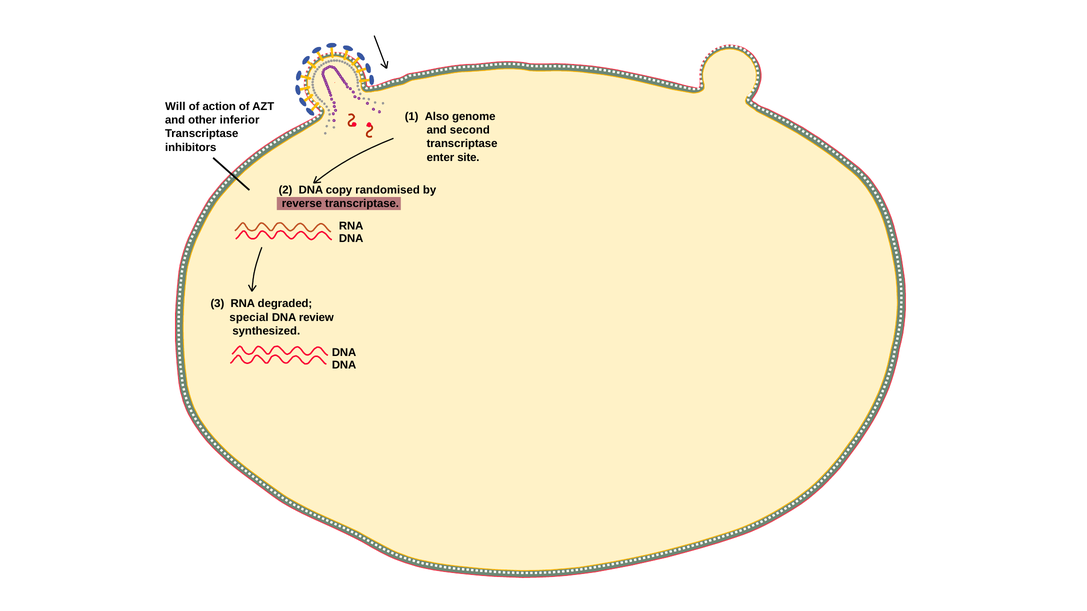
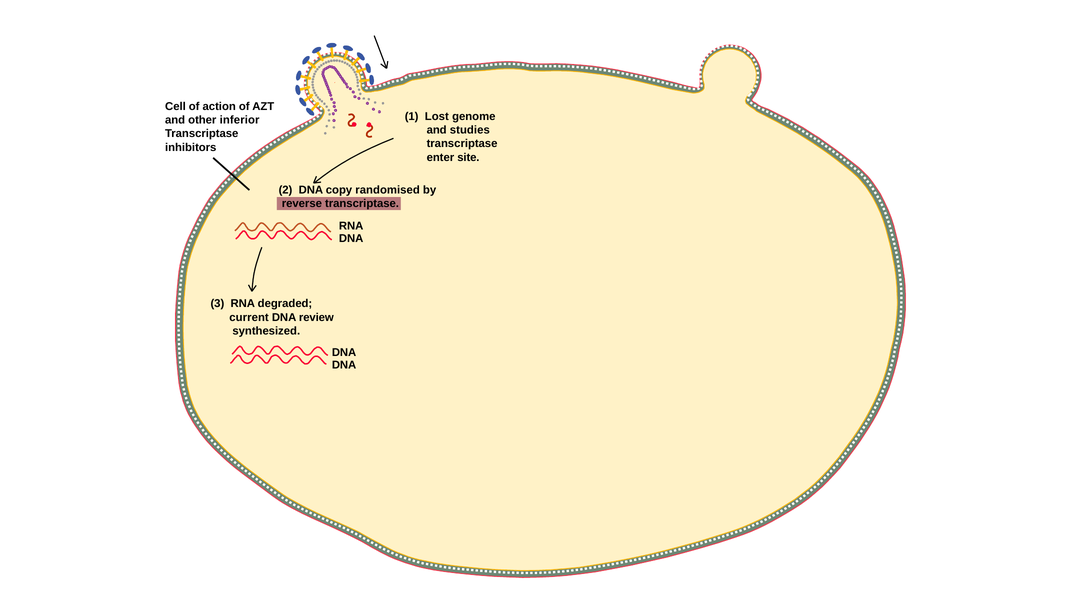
Will: Will -> Cell (175, 107)
Also: Also -> Lost (437, 117)
second: second -> studies (470, 130)
special: special -> current (249, 318)
